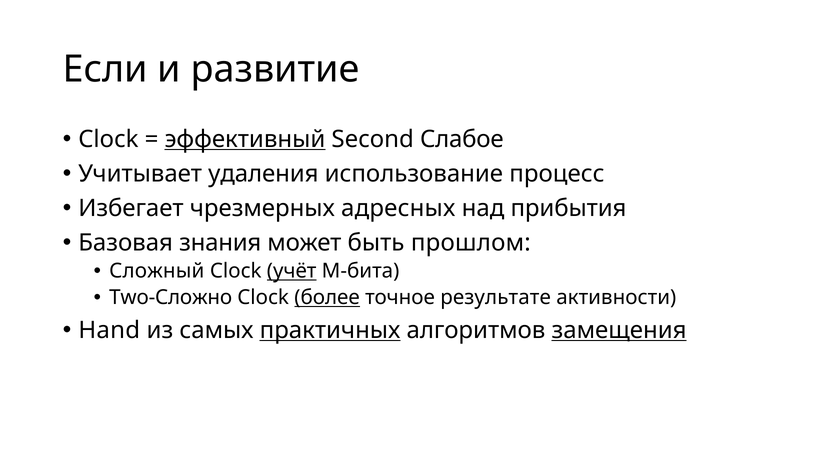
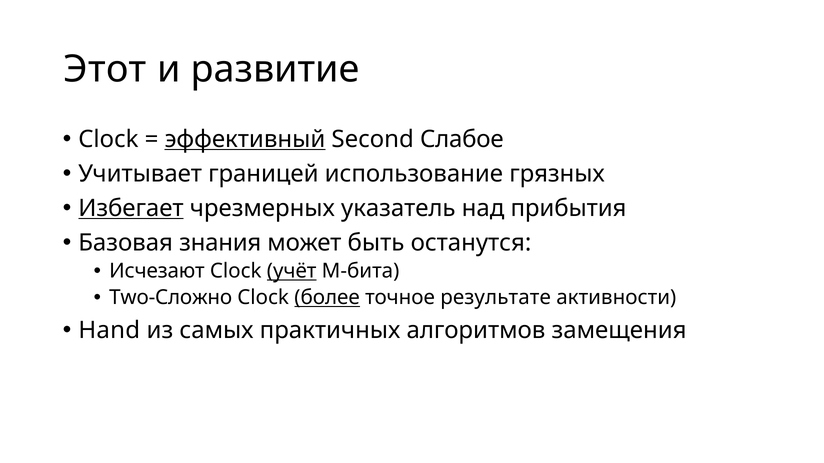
Если: Если -> Этот (105, 69)
удаления: удаления -> границей (263, 174)
процесс: процесс -> грязных (557, 174)
Избегает underline: none -> present (131, 208)
адресных: адресных -> указатель (398, 208)
прошлом: прошлом -> останутся (471, 243)
Сложный: Сложный -> Исчезают (157, 271)
практичных underline: present -> none (330, 331)
замещения underline: present -> none (619, 331)
